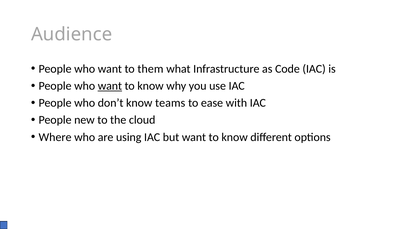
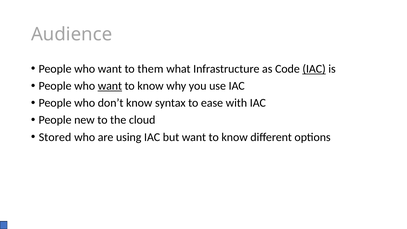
IAC underline: none -> present (314, 69)
teams: teams -> syntax (170, 103)
Where: Where -> Stored (55, 137)
